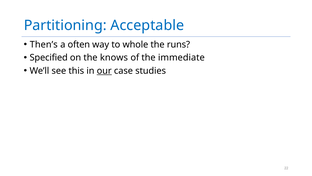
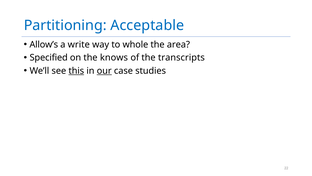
Then’s: Then’s -> Allow’s (44, 44)
often: often -> write (79, 44)
runs: runs -> area (178, 44)
immediate: immediate -> transcripts (181, 58)
this underline: none -> present (76, 71)
